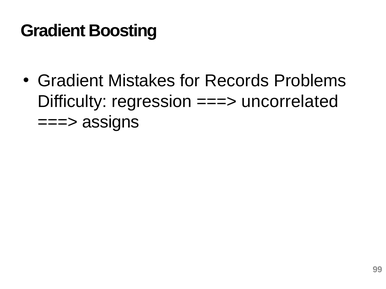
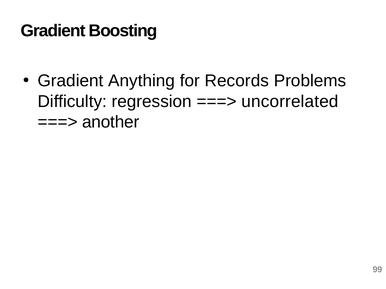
Mistakes: Mistakes -> Anything (142, 81)
assigns: assigns -> another (111, 122)
